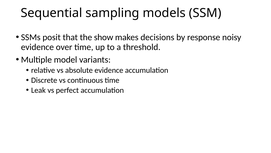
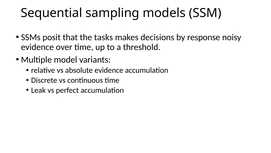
show: show -> tasks (104, 37)
